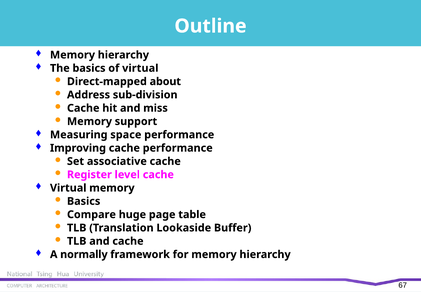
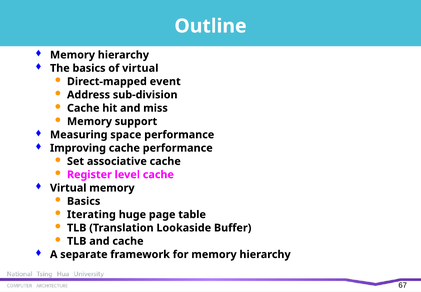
about: about -> event (165, 81)
Compare: Compare -> Iterating (91, 214)
normally: normally -> separate (84, 254)
